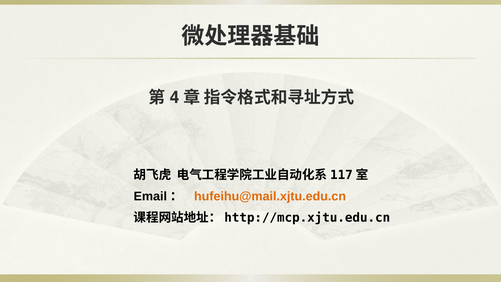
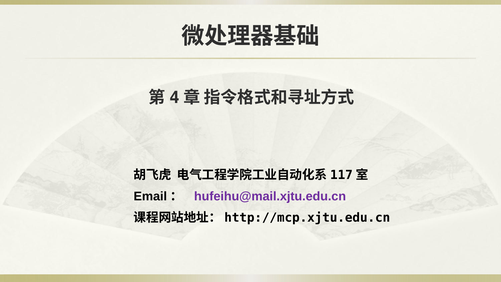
hufeihu@mail.xjtu.edu.cn colour: orange -> purple (270, 196)
